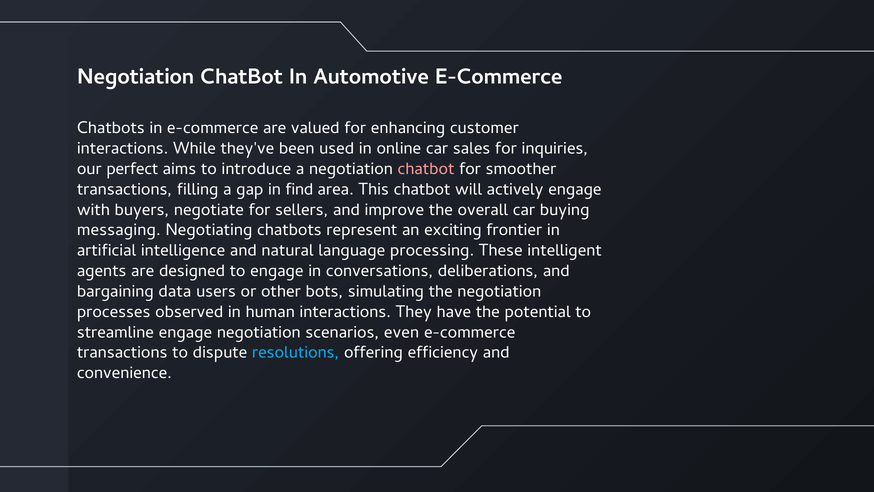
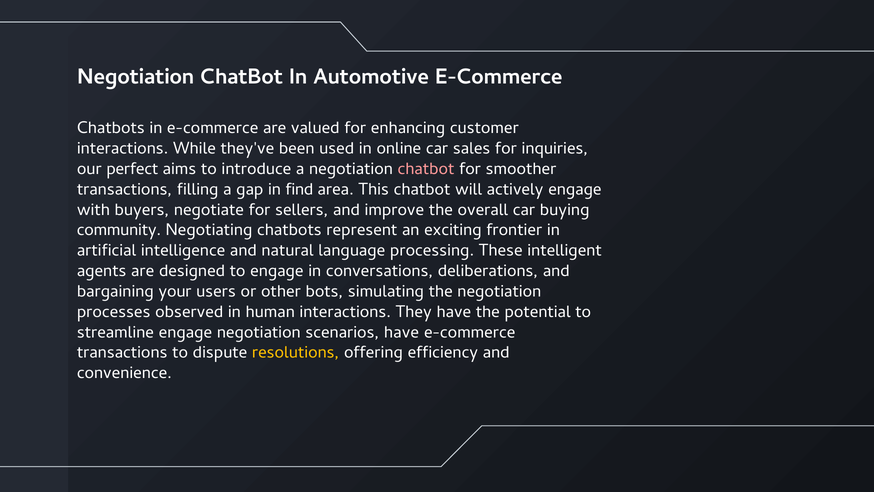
messaging: messaging -> community (119, 230)
data: data -> your (175, 291)
scenarios even: even -> have (402, 332)
resolutions colour: light blue -> yellow (296, 352)
